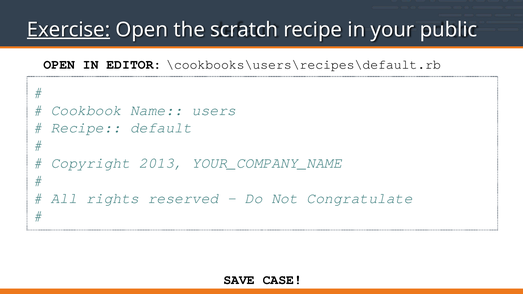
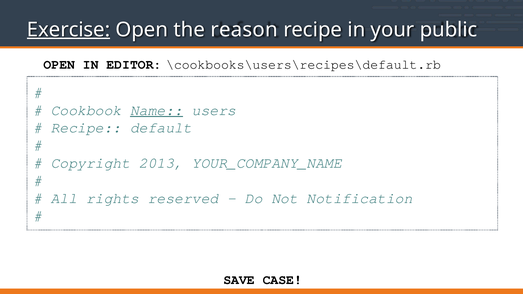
scratch: scratch -> reason (244, 30)
Name underline: none -> present (157, 110)
Congratulate: Congratulate -> Notification (360, 198)
